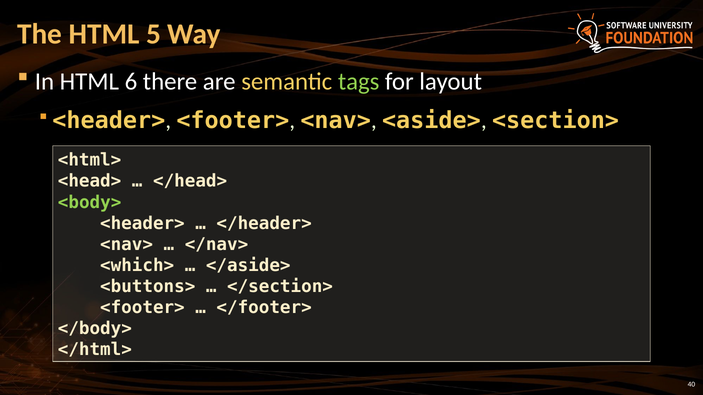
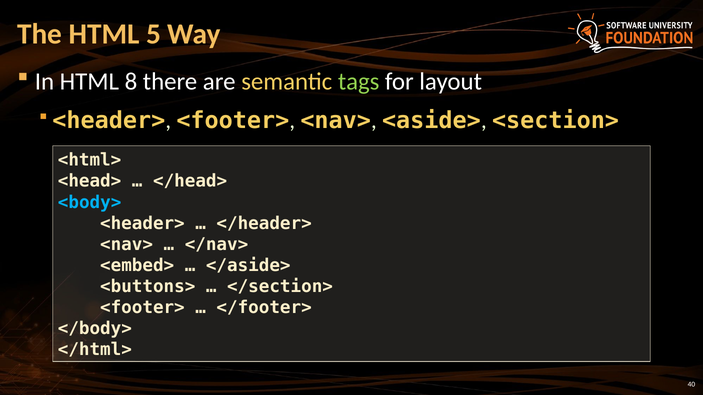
6: 6 -> 8 (131, 82)
<body> colour: light green -> light blue (90, 203)
<which>: <which> -> <embed> (137, 266)
